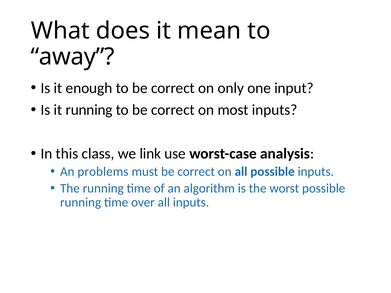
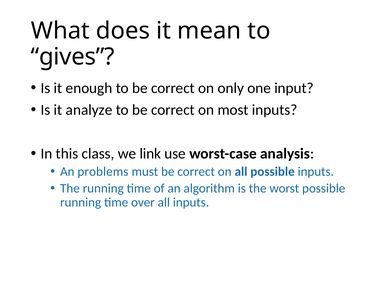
away: away -> gives (73, 57)
it running: running -> analyze (89, 110)
